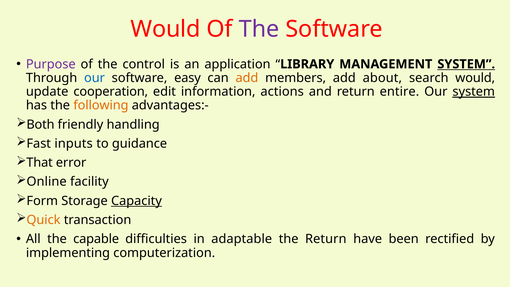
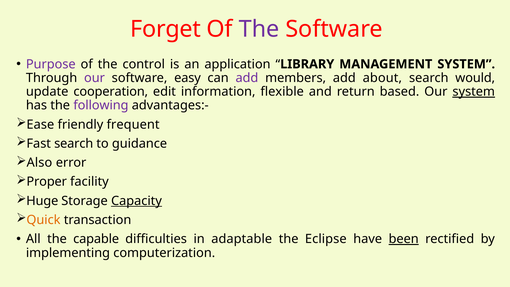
Would: Would -> Forget (166, 29)
SYSTEM underline: present -> none (466, 64)
our colour: blue -> purple (94, 78)
add colour: orange -> purple (247, 78)
actions: actions -> flexible (282, 92)
entire: entire -> based (399, 92)
following colour: orange -> purple (101, 105)
Both: Both -> Ease (40, 124)
handling: handling -> frequent (133, 124)
Fast inputs: inputs -> search (74, 144)
That: That -> Also (39, 163)
Online: Online -> Proper (47, 182)
Form: Form -> Huge (42, 201)
the Return: Return -> Eclipse (326, 239)
been underline: none -> present (404, 239)
